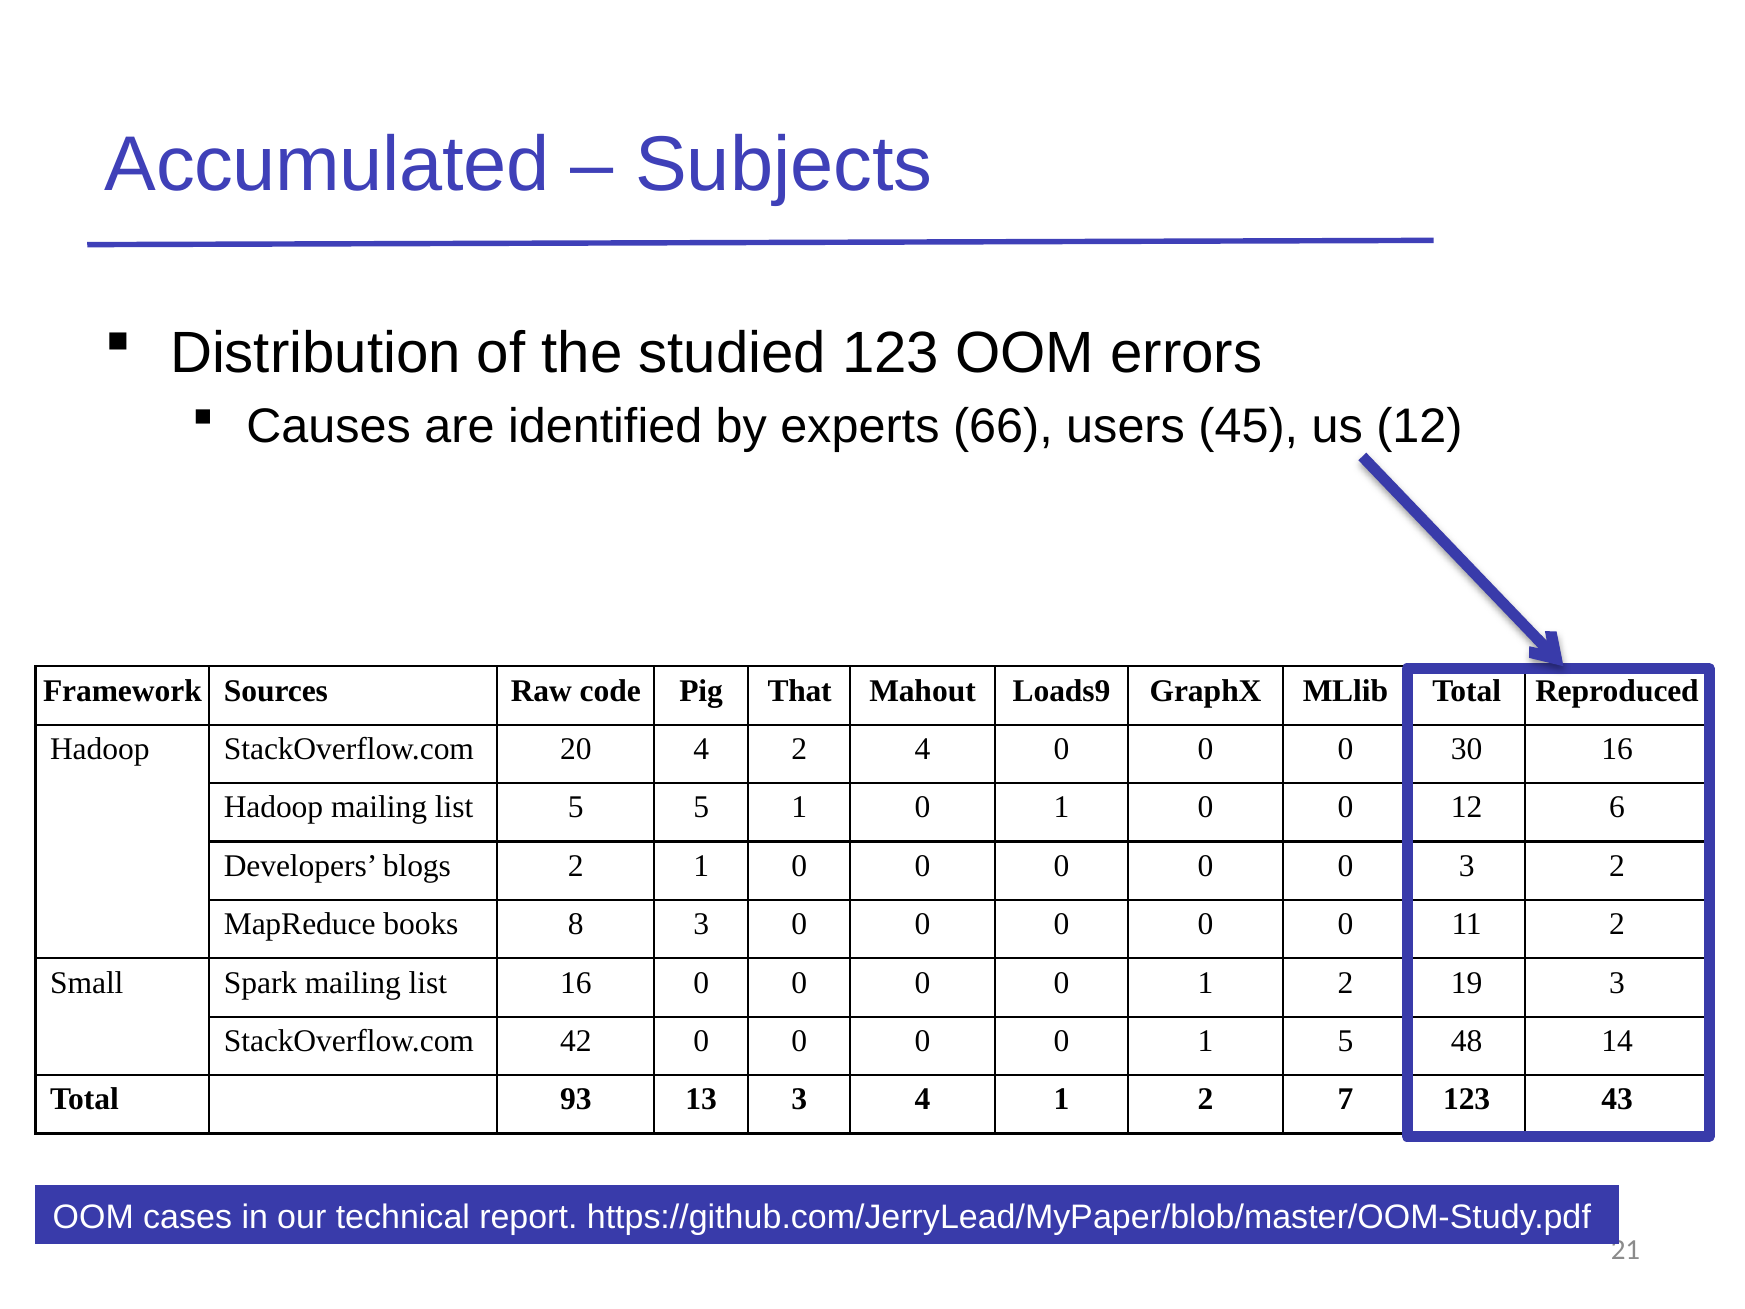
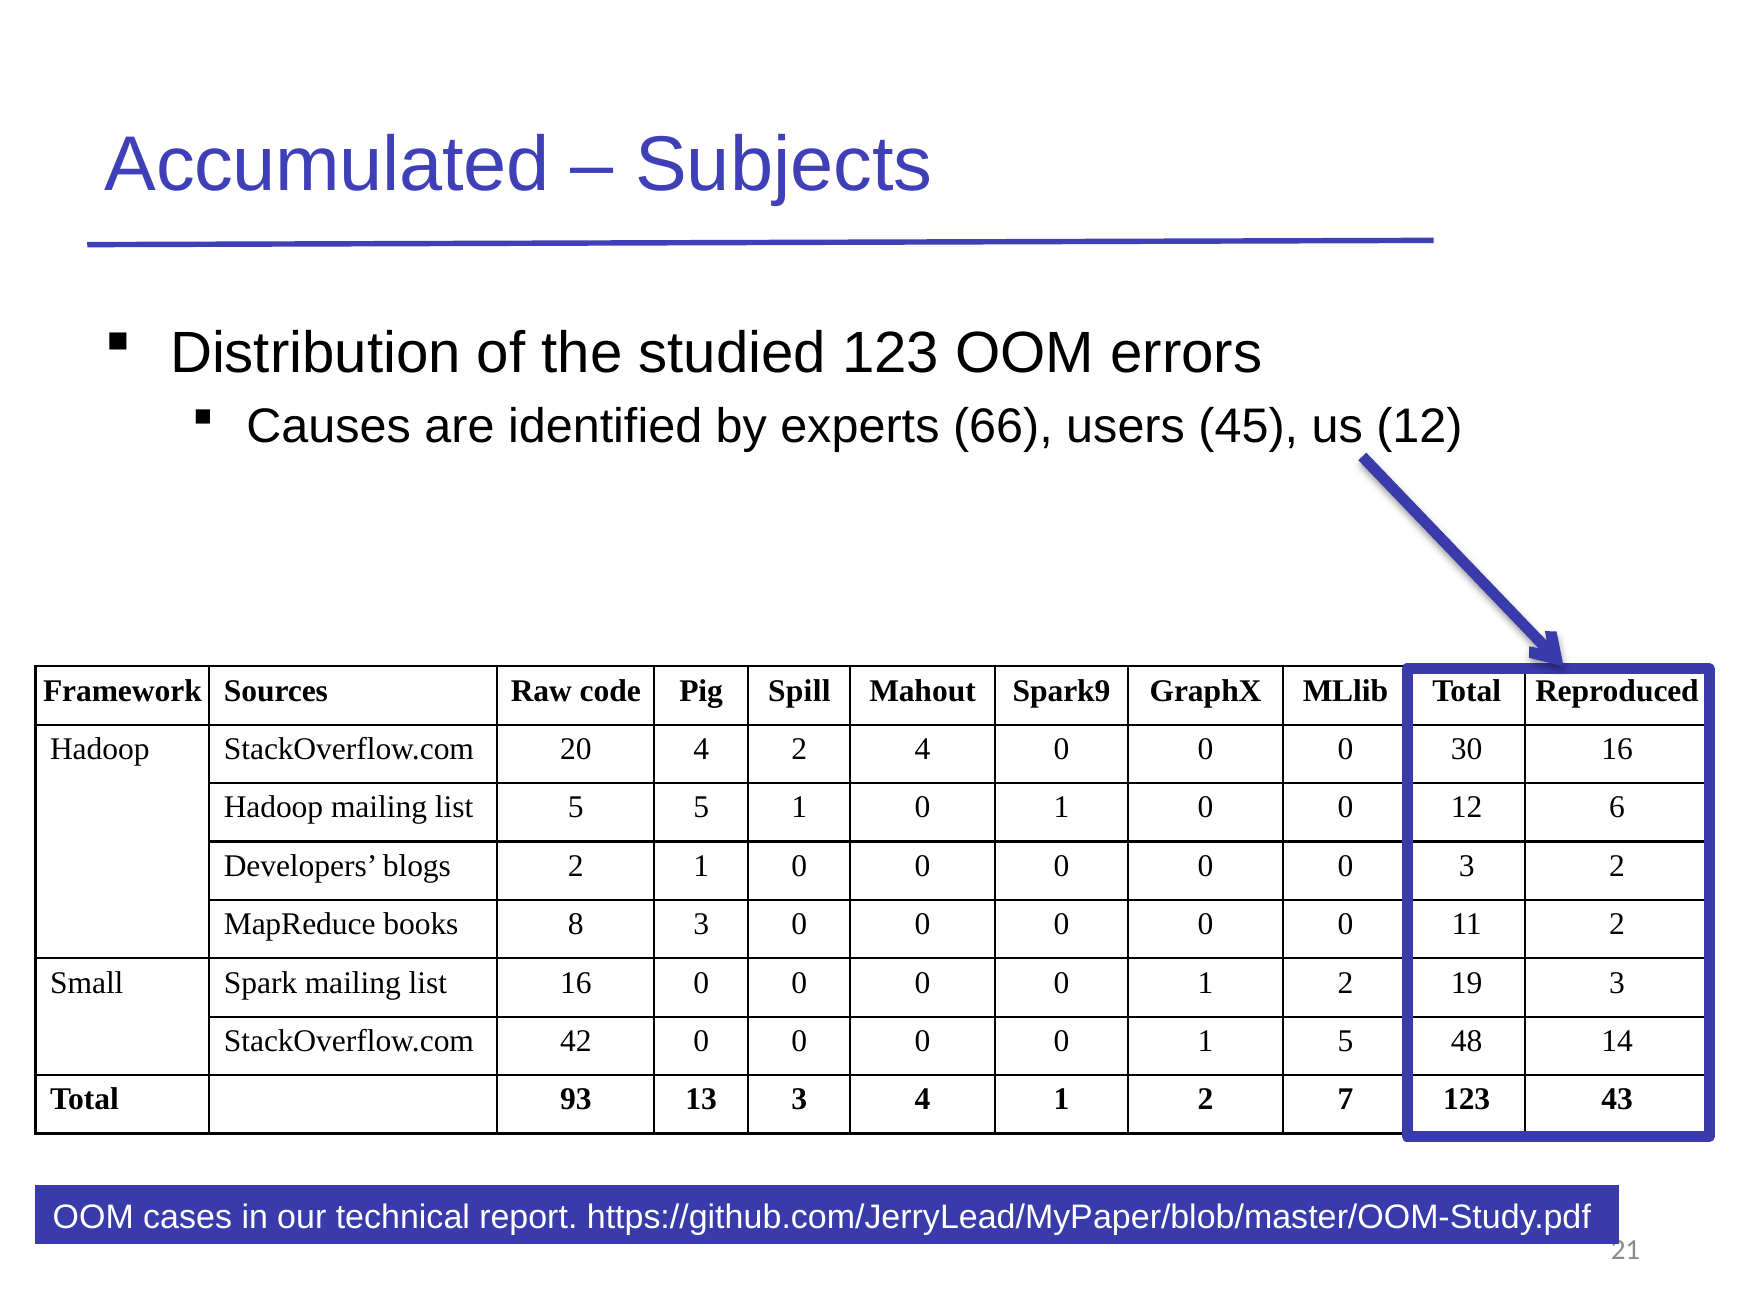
That: That -> Spill (799, 690)
Loads9: Loads9 -> Spark9 (1062, 690)
